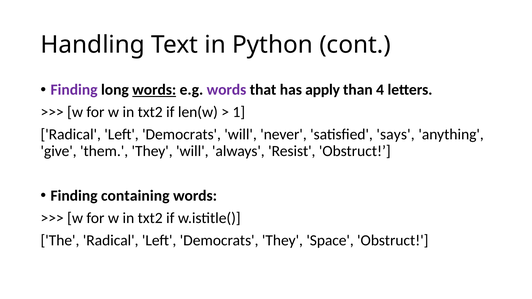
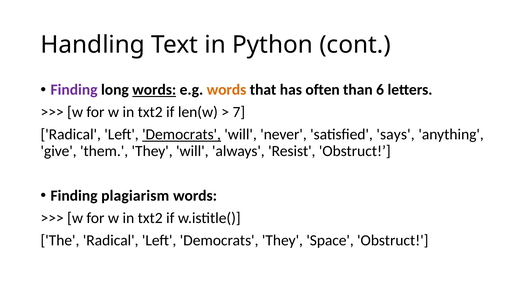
words colour: purple -> orange (226, 90)
apply: apply -> often (323, 90)
4: 4 -> 6 (380, 90)
1: 1 -> 7 (239, 112)
Democrats underline: none -> present (182, 135)
containing: containing -> plagiarism (135, 196)
